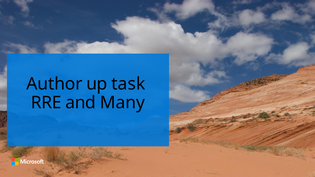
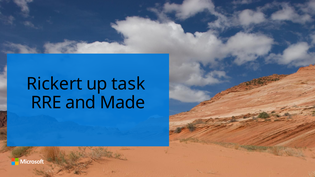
Author: Author -> Rickert (54, 84)
Many: Many -> Made (123, 103)
